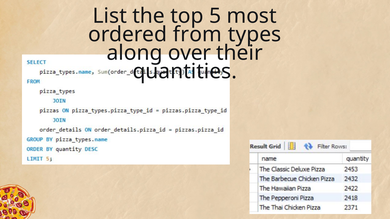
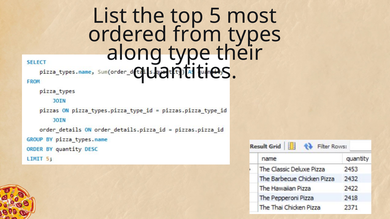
over: over -> type (189, 53)
